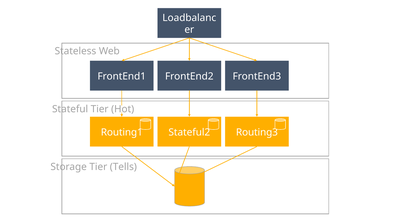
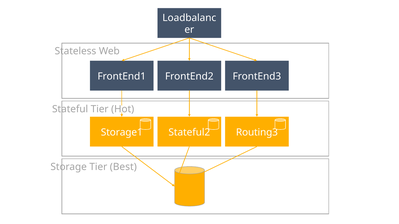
Routing1: Routing1 -> Storage1 (122, 133)
Tells: Tells -> Best (123, 167)
